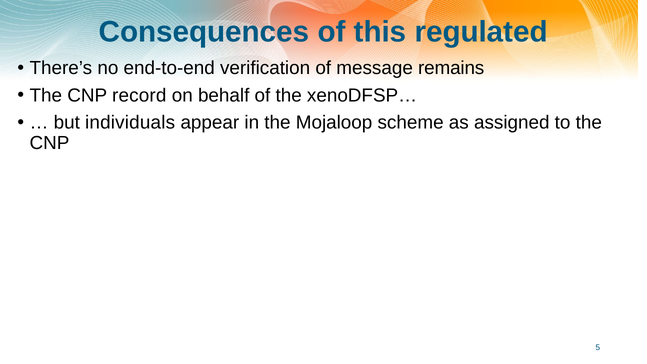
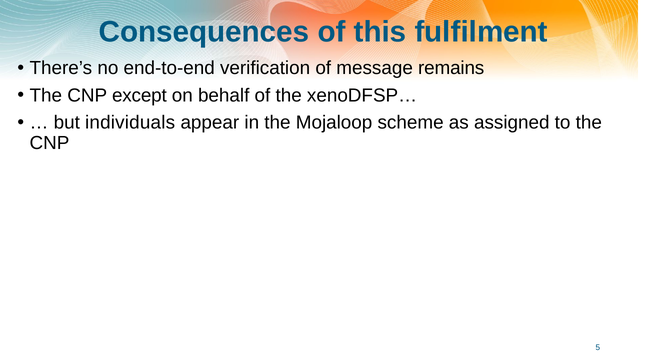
regulated: regulated -> fulfilment (481, 32)
record: record -> except (139, 95)
